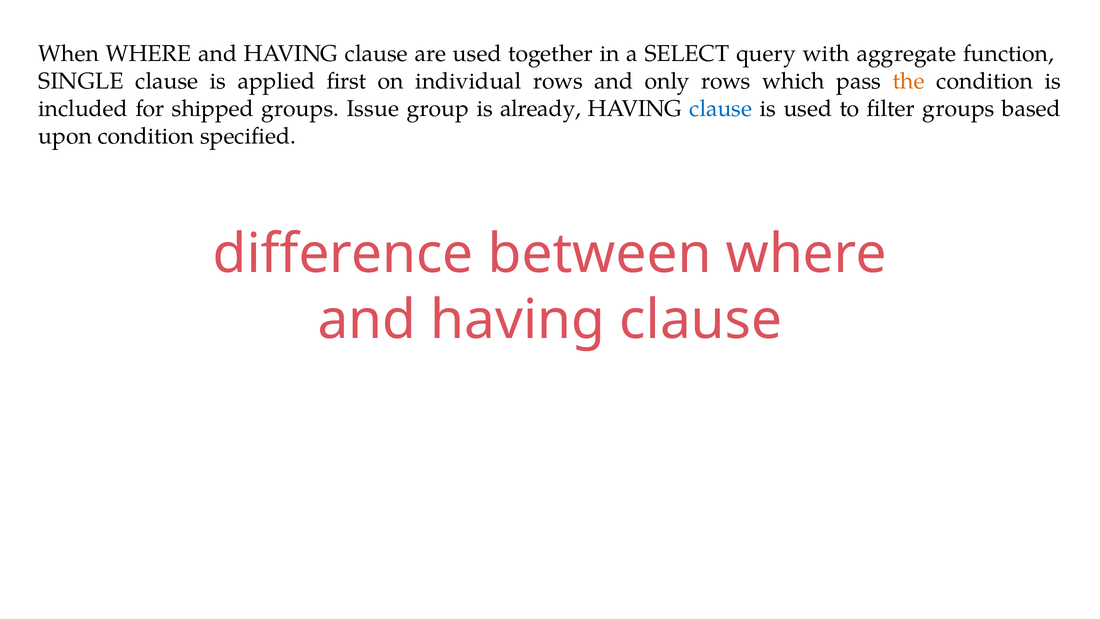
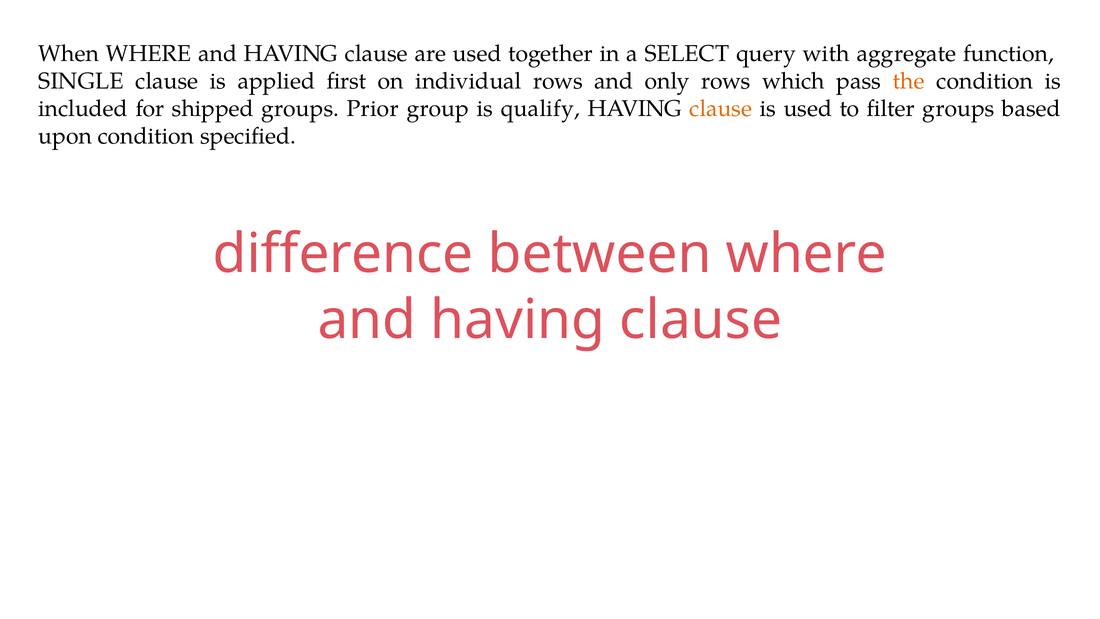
Issue: Issue -> Prior (373, 108)
already: already -> qualify (540, 108)
clause colour: blue -> orange (721, 108)
